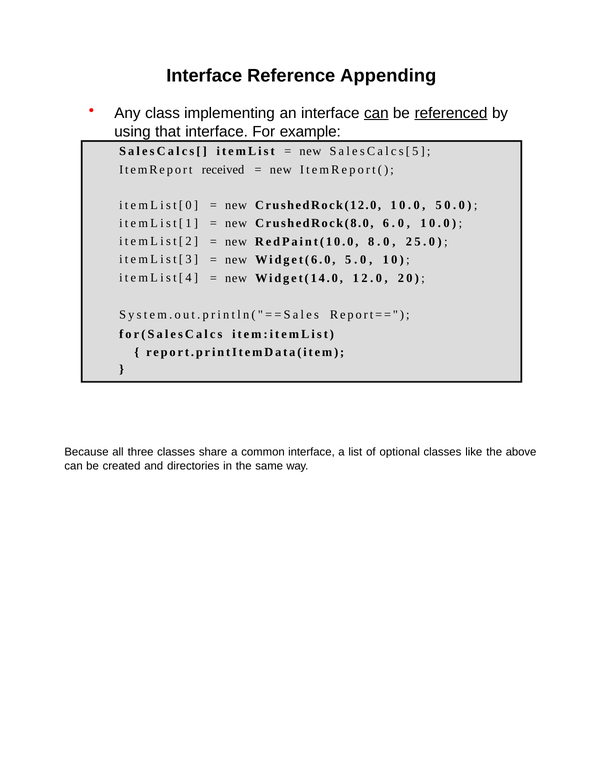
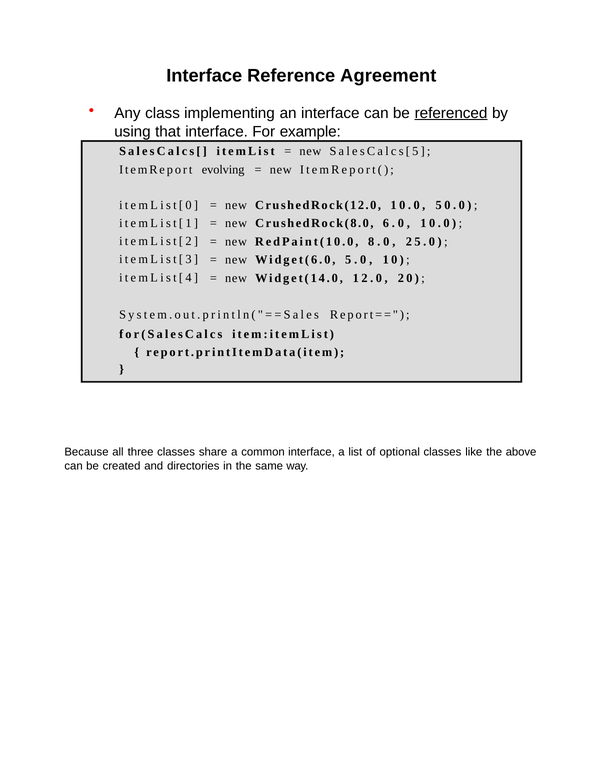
Appending: Appending -> Agreement (388, 76)
can underline: present -> none (376, 113)
received: received -> evolving (223, 170)
